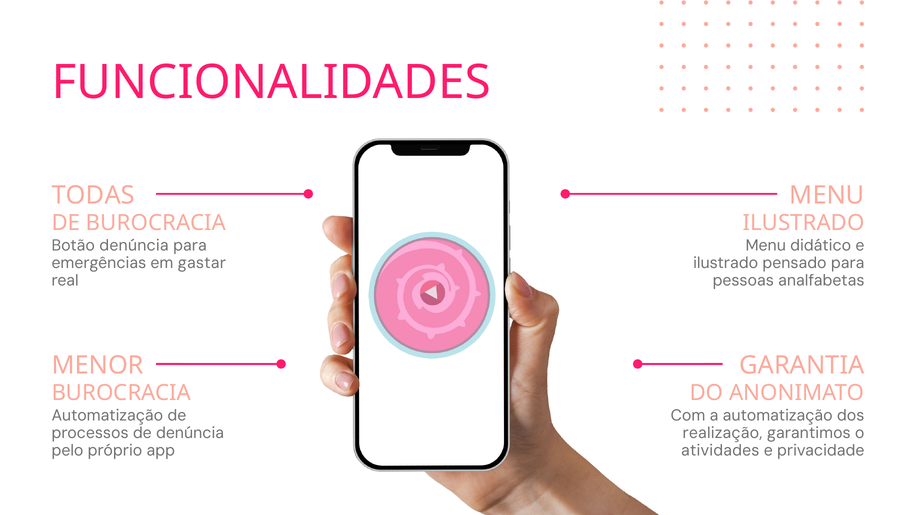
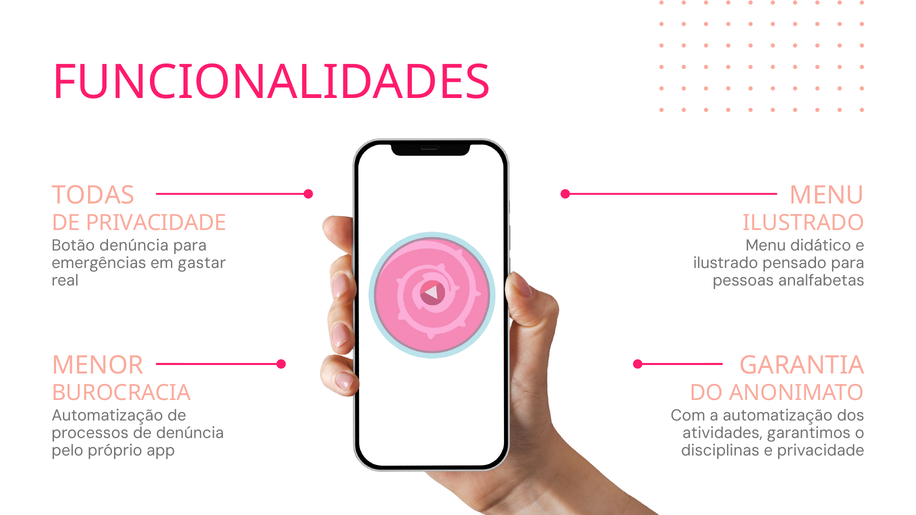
DE BUROCRACIA: BUROCRACIA -> PRIVACIDADE (156, 223)
realização: realização -> atividades (723, 433)
atividades: atividades -> disciplinas (720, 451)
